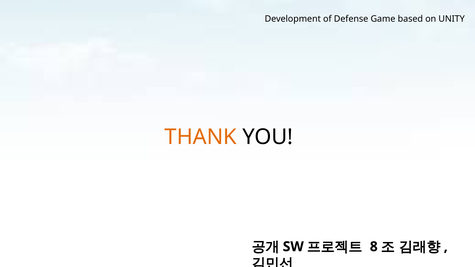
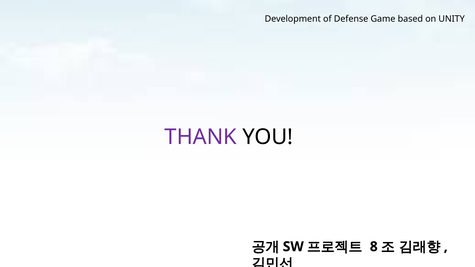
THANK colour: orange -> purple (201, 137)
